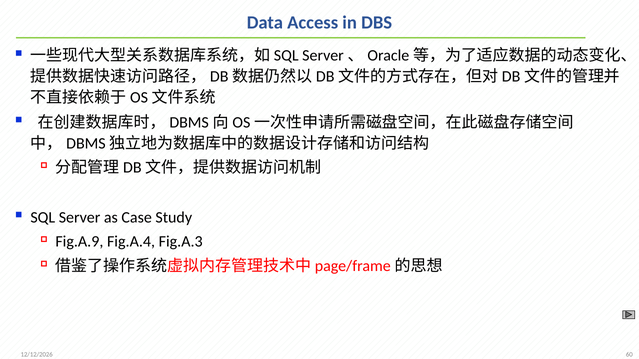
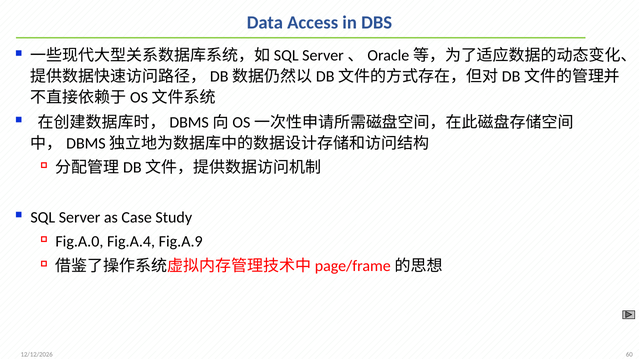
Fig.A.9: Fig.A.9 -> Fig.A.0 (79, 242)
Fig.A.3: Fig.A.3 -> Fig.A.9 (181, 242)
